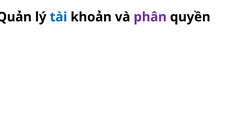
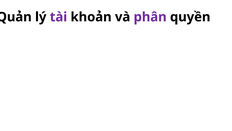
tài colour: blue -> purple (58, 17)
